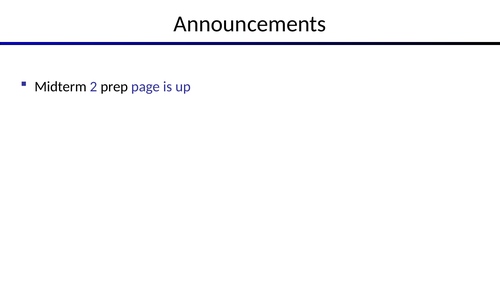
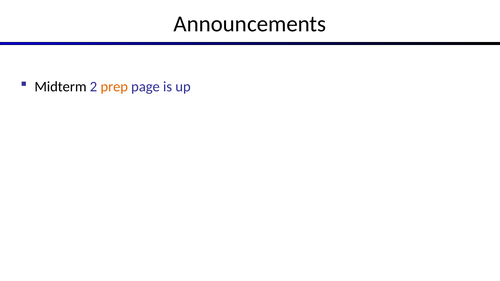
prep colour: black -> orange (114, 87)
